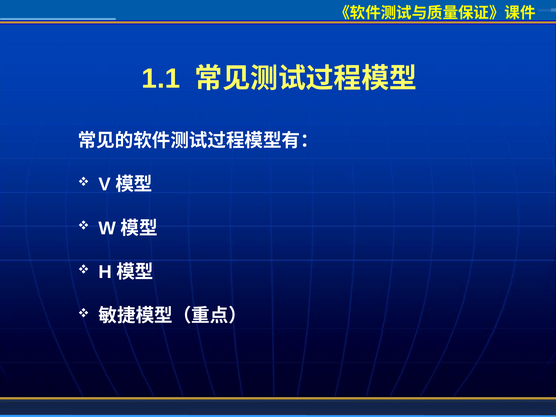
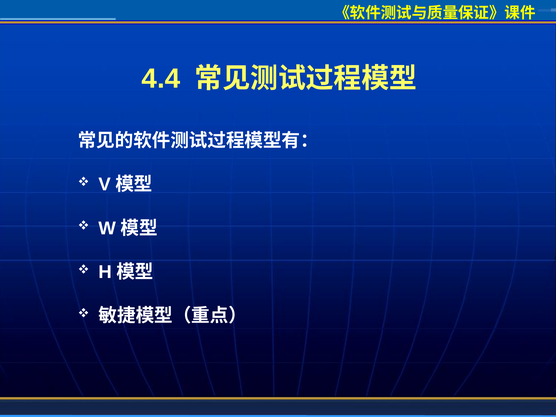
1.1: 1.1 -> 4.4 (161, 79)
